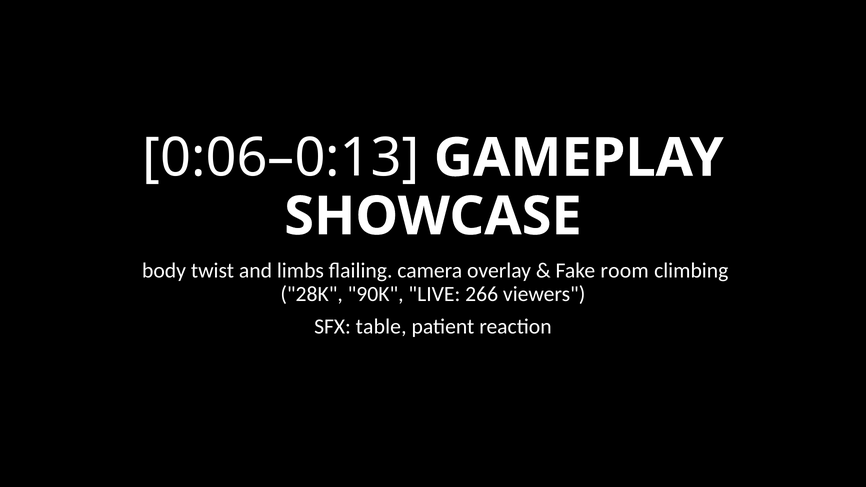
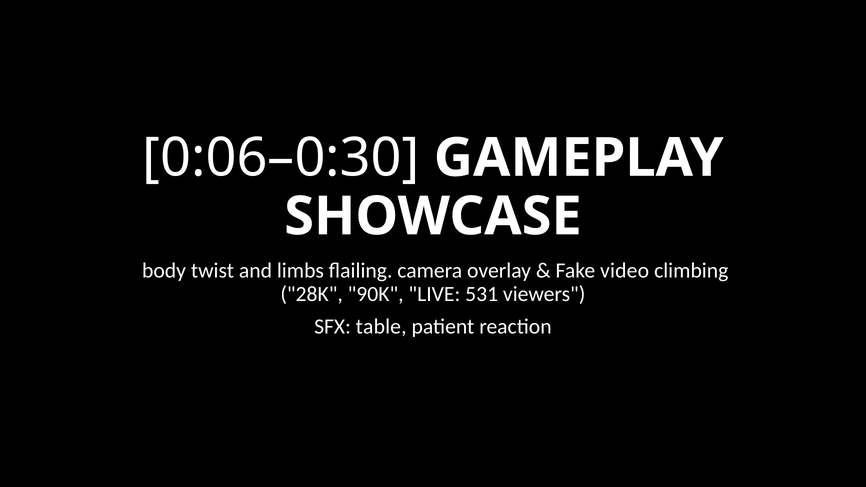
0:06–0:13: 0:06–0:13 -> 0:06–0:30 (281, 158)
room: room -> video (625, 271)
266: 266 -> 531 (482, 294)
